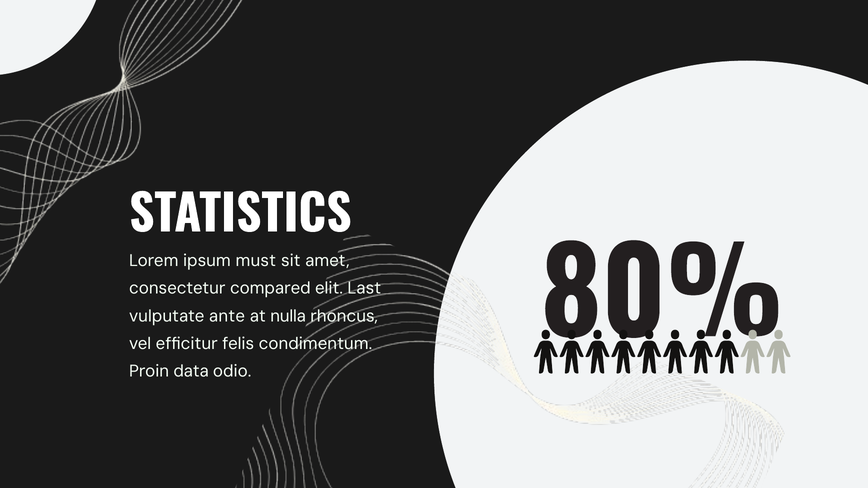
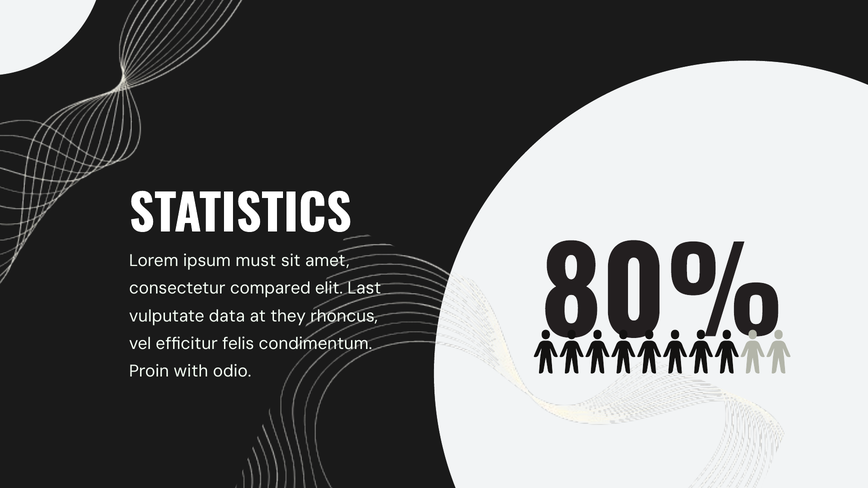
ante: ante -> data (227, 316)
nulla: nulla -> they (288, 316)
data: data -> with (191, 372)
